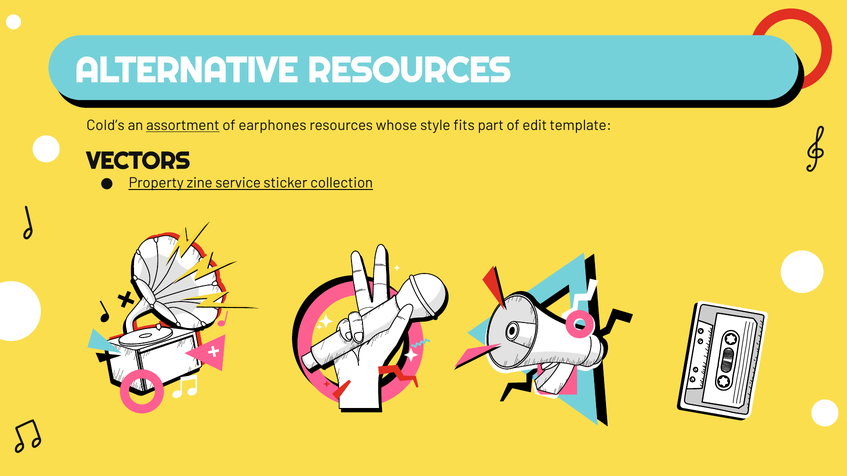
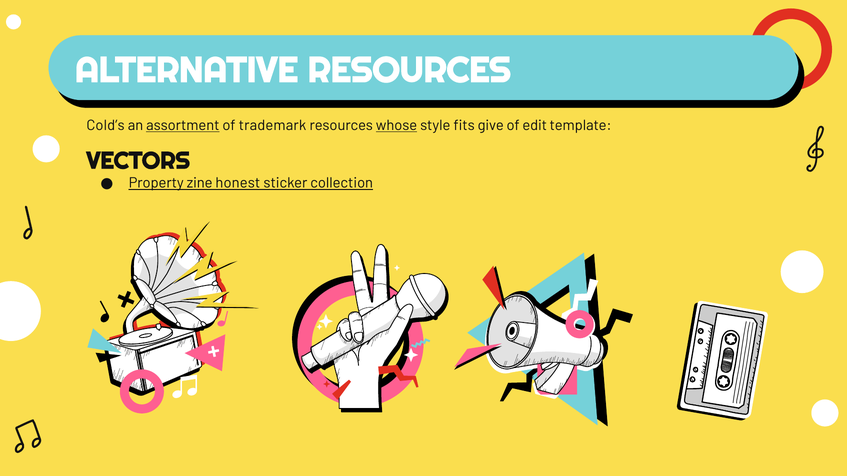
earphones: earphones -> trademark (272, 126)
whose underline: none -> present (397, 126)
part: part -> give (491, 126)
service: service -> honest (238, 183)
